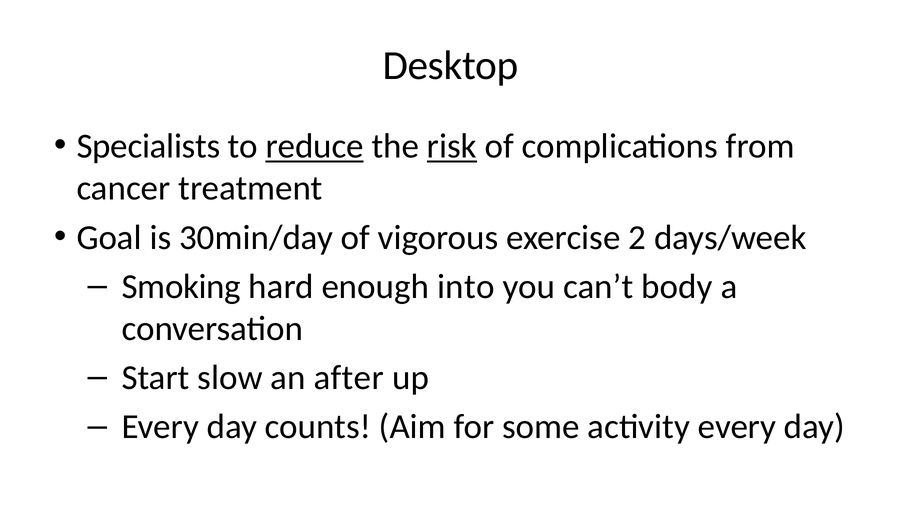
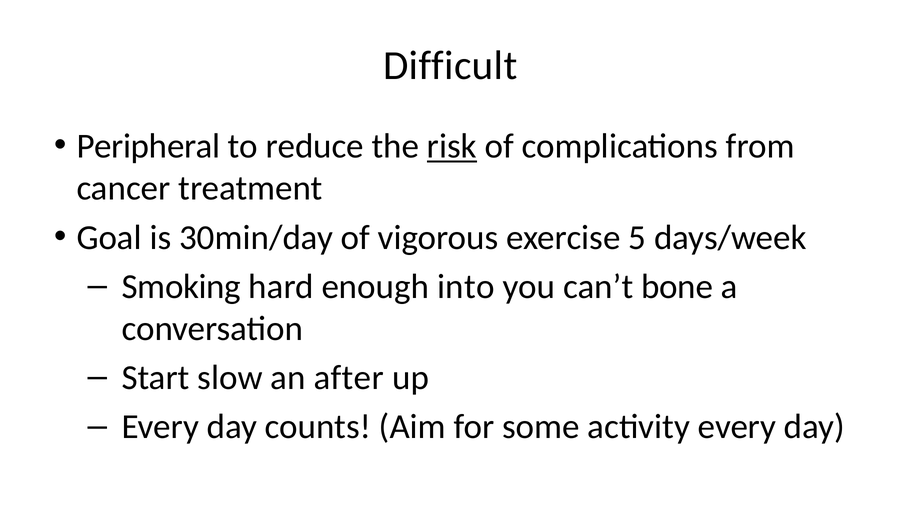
Desktop: Desktop -> Difficult (450, 65)
Specialists: Specialists -> Peripheral (148, 146)
reduce underline: present -> none (315, 146)
2: 2 -> 5 (637, 237)
body: body -> bone (677, 287)
